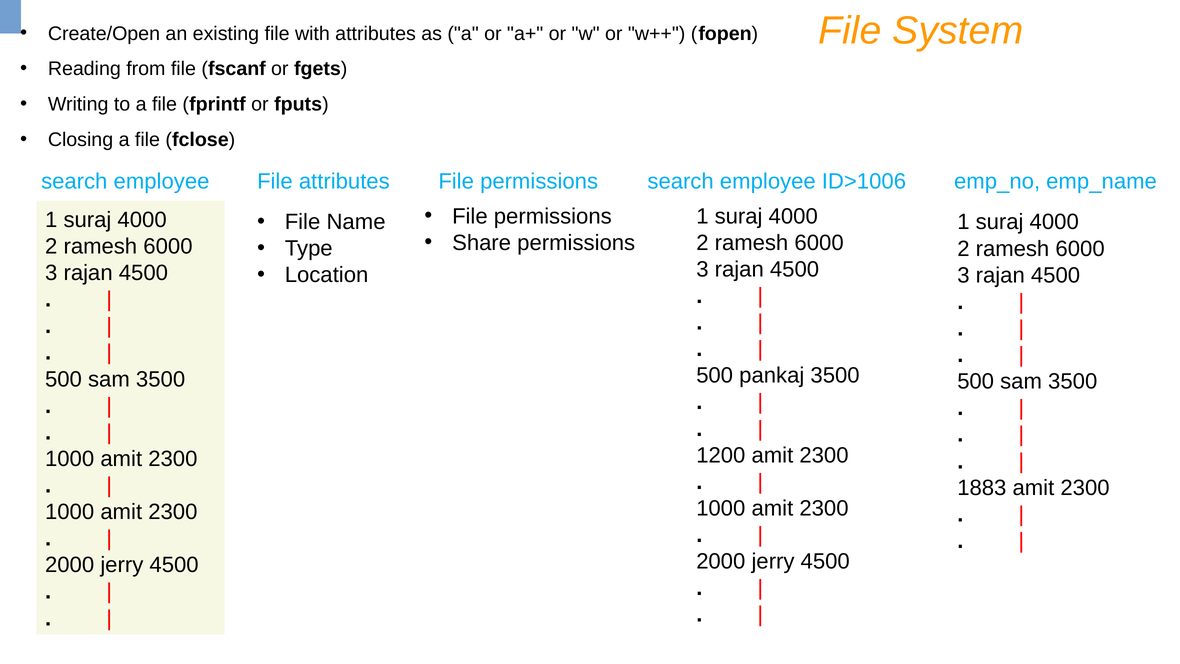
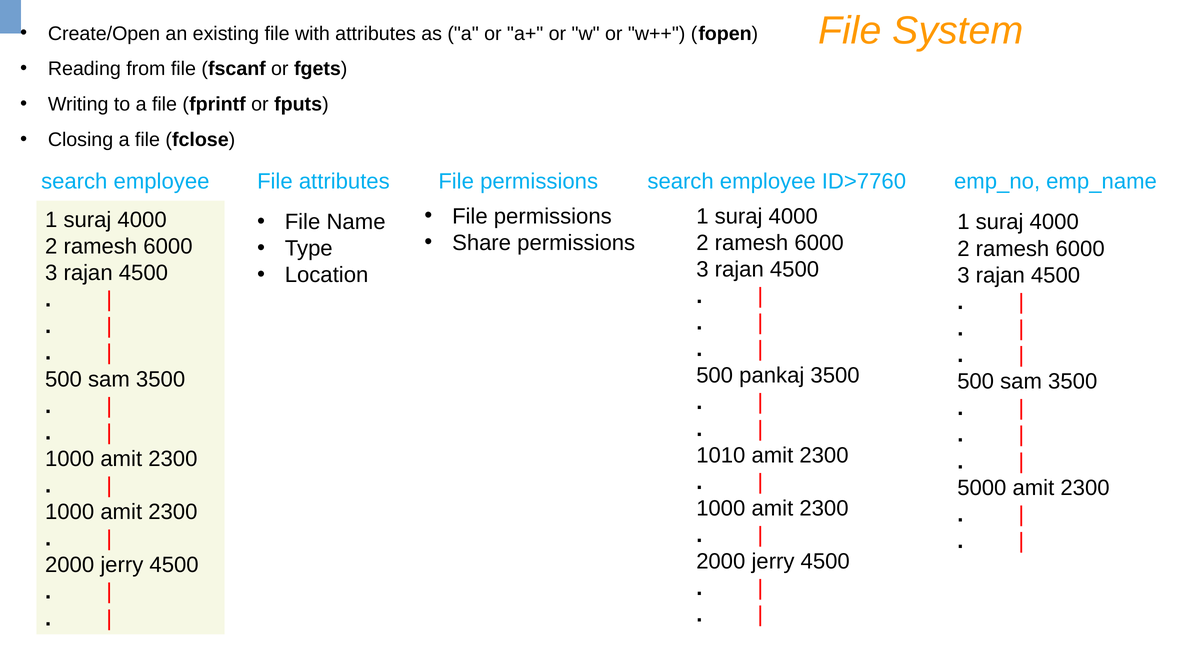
ID>1006: ID>1006 -> ID>7760 (864, 181)
1200: 1200 -> 1010 (721, 455)
1883: 1883 -> 5000 (982, 488)
